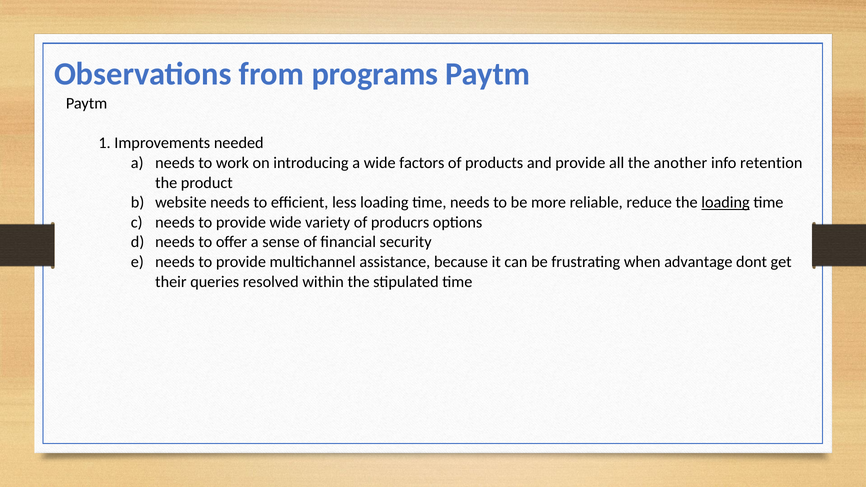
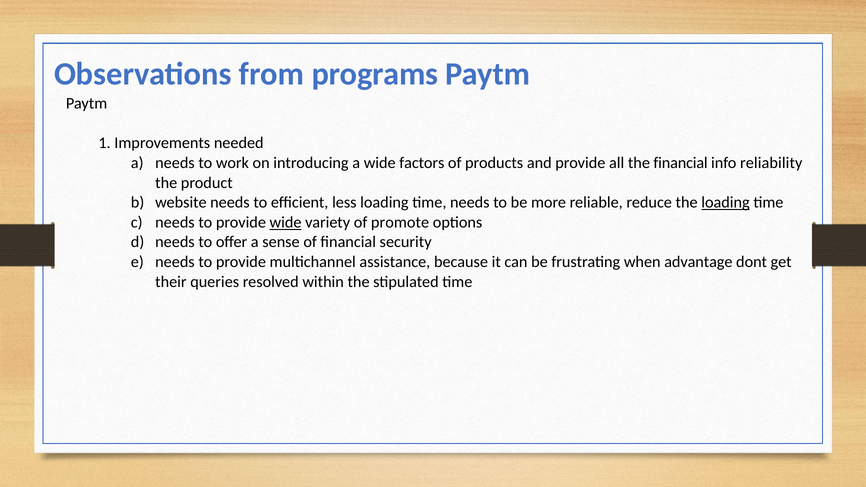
the another: another -> financial (681, 163)
retention: retention -> reliability (771, 163)
wide underline: none -> present (286, 222)
producrs: producrs -> promote (400, 222)
